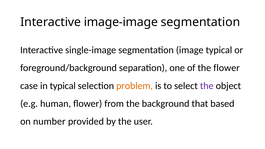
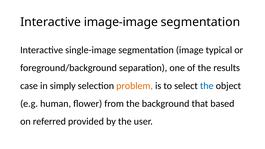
the flower: flower -> results (227, 68)
in typical: typical -> simply (63, 86)
the colour: purple -> blue (207, 86)
number: number -> referred (49, 122)
